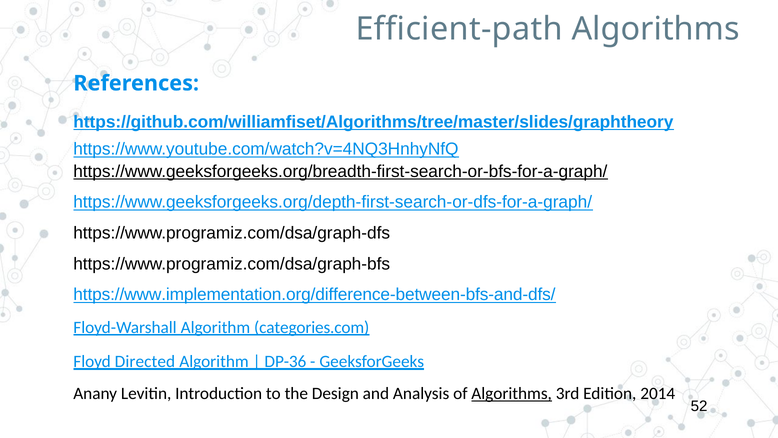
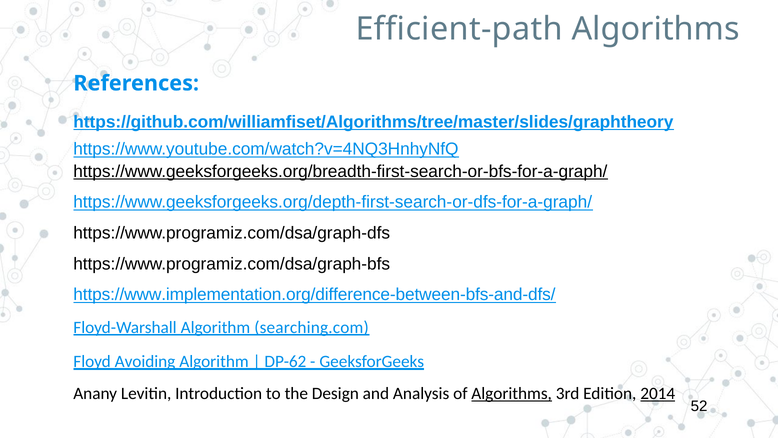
categories.com: categories.com -> searching.com (312, 327)
Directed: Directed -> Avoiding (145, 361)
DP-36: DP-36 -> DP-62 (285, 361)
2014 underline: none -> present (658, 393)
